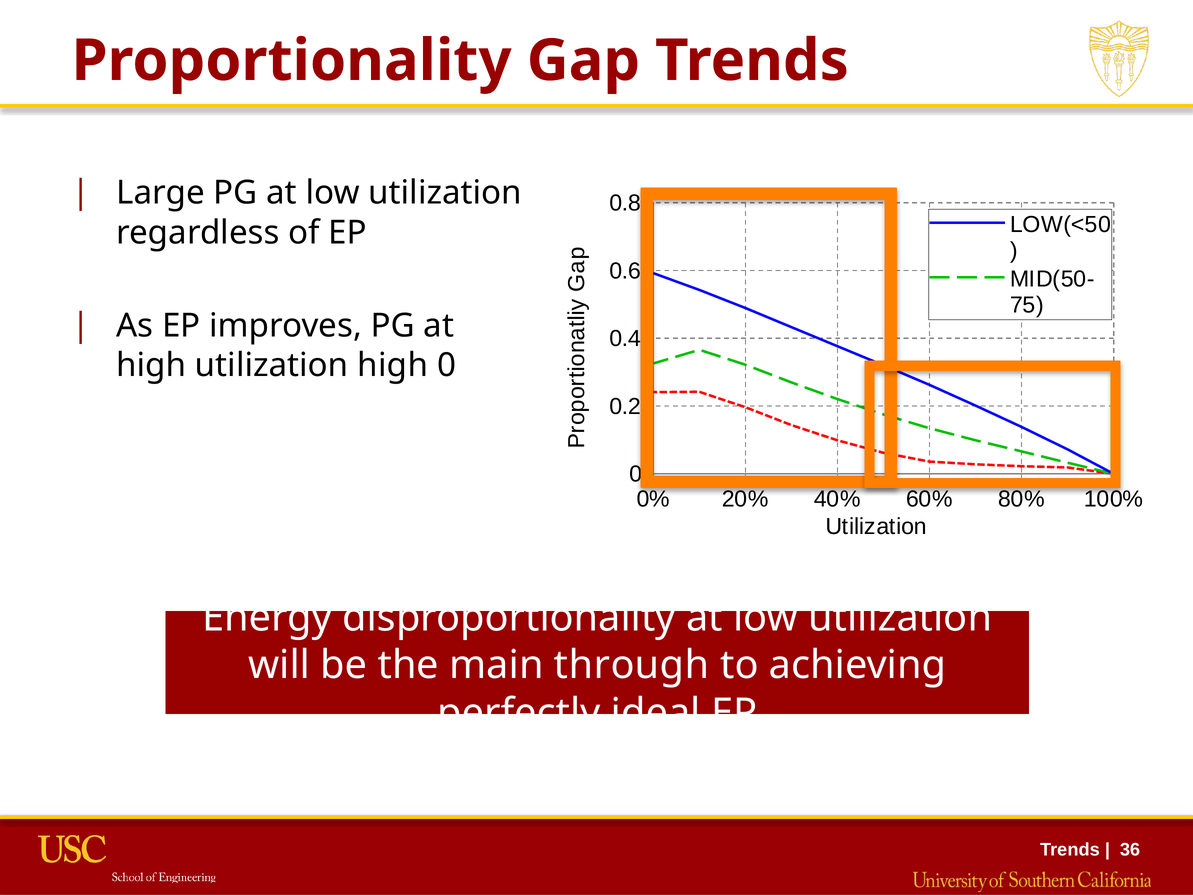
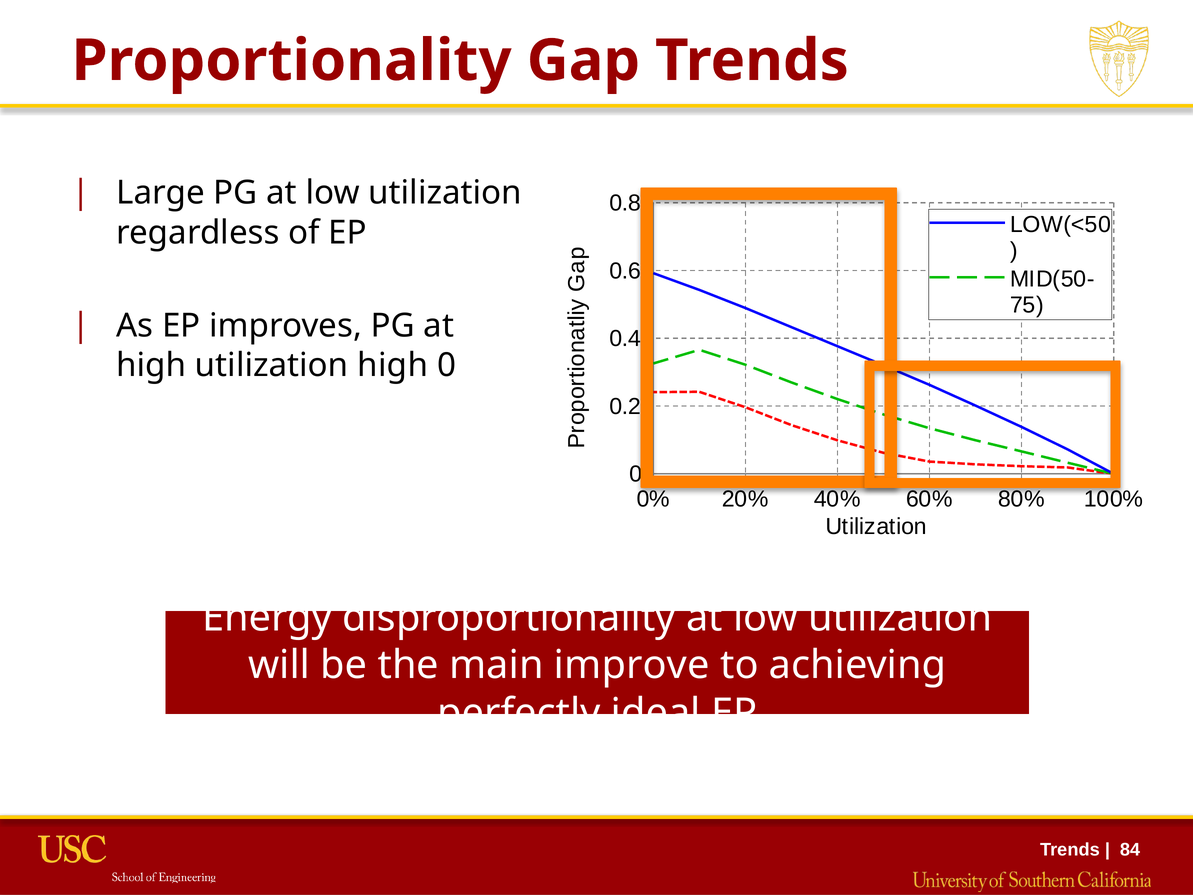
through: through -> improve (632, 665)
36: 36 -> 84 (1130, 850)
